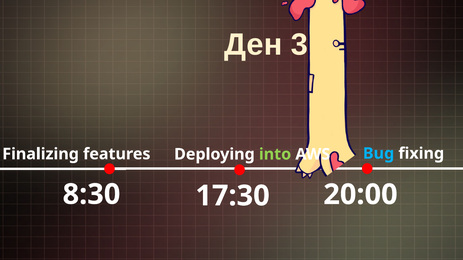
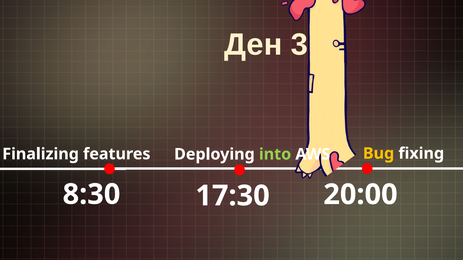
Bug colour: light blue -> yellow (379, 154)
